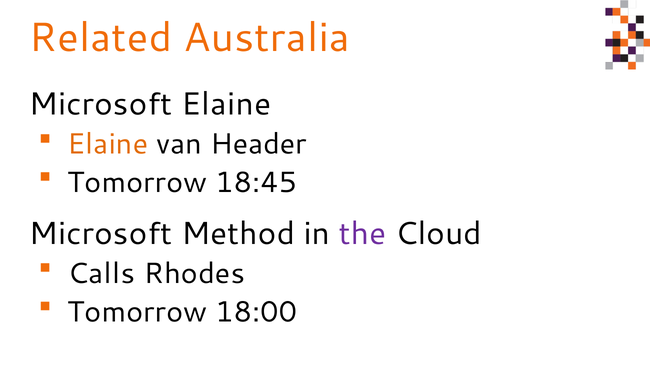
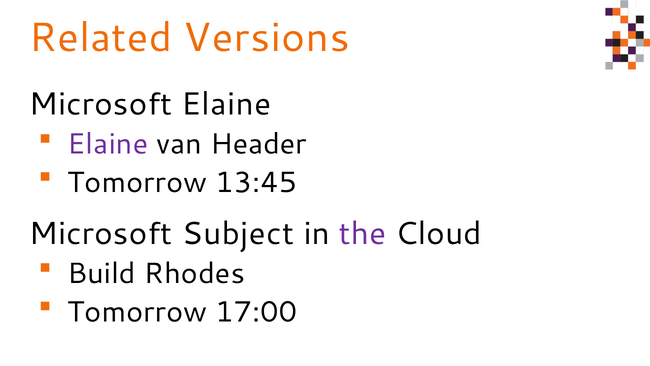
Australia: Australia -> Versions (267, 38)
Elaine colour: orange -> purple (108, 144)
18:45: 18:45 -> 13:45 (256, 182)
Method: Method -> Subject (238, 234)
Calls: Calls -> Build (102, 273)
18:00: 18:00 -> 17:00 (256, 312)
